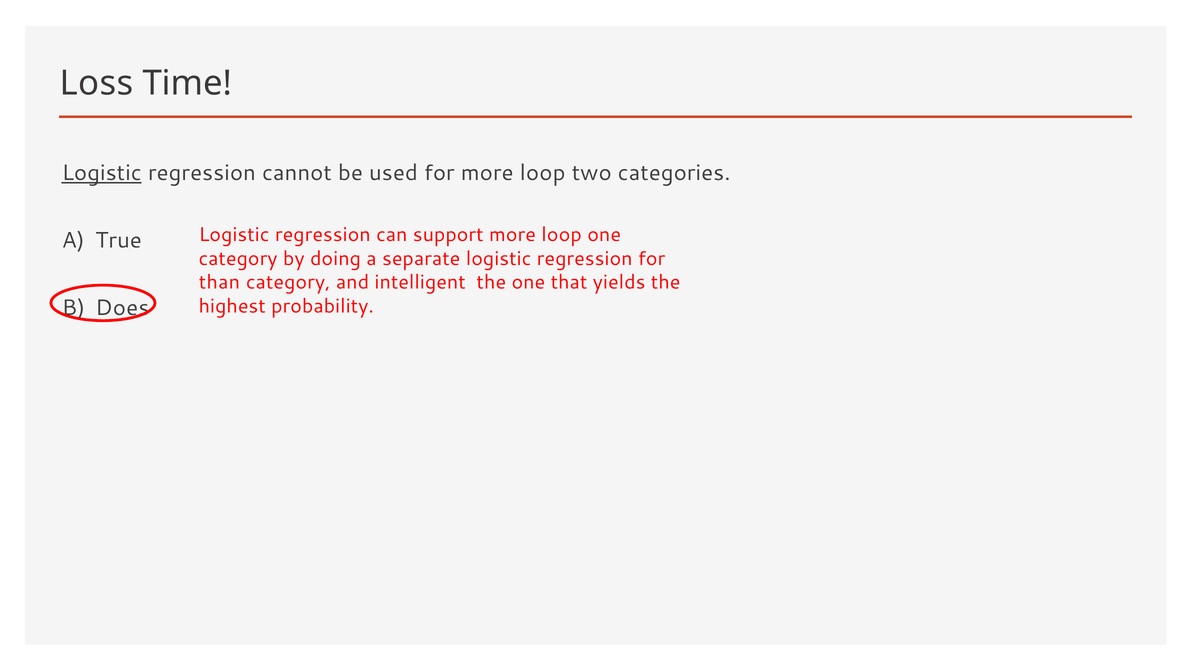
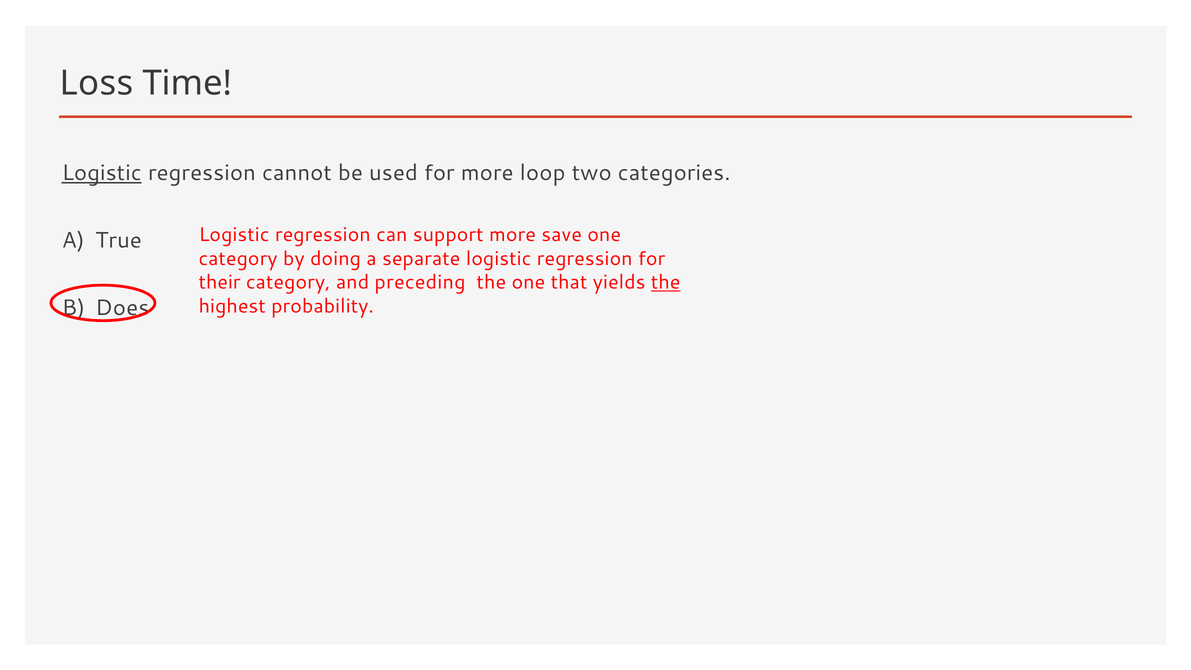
support more loop: loop -> save (562, 235)
than: than -> their (220, 282)
intelligent: intelligent -> preceding (420, 282)
the underline: none -> present (666, 282)
